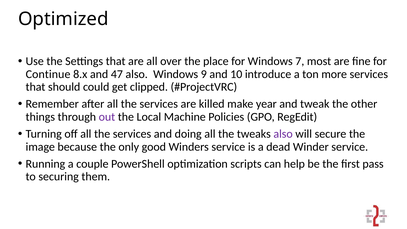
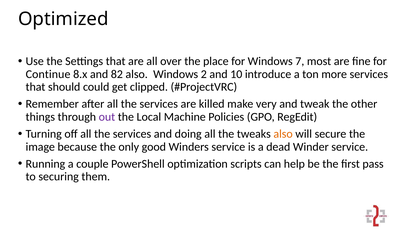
47: 47 -> 82 (117, 74)
9: 9 -> 2 (204, 74)
year: year -> very (266, 104)
also colour: purple -> orange (283, 134)
